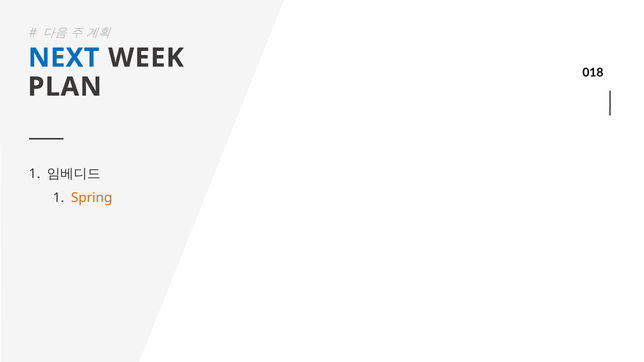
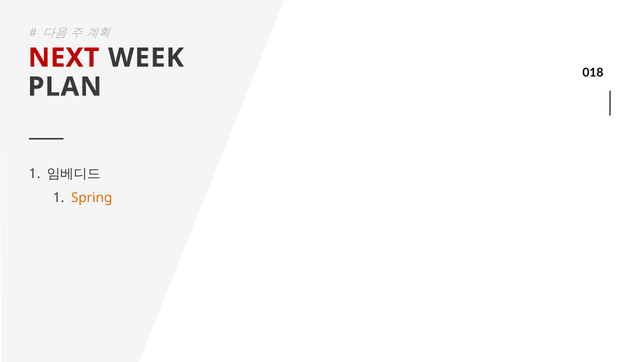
NEXT colour: blue -> red (64, 58)
